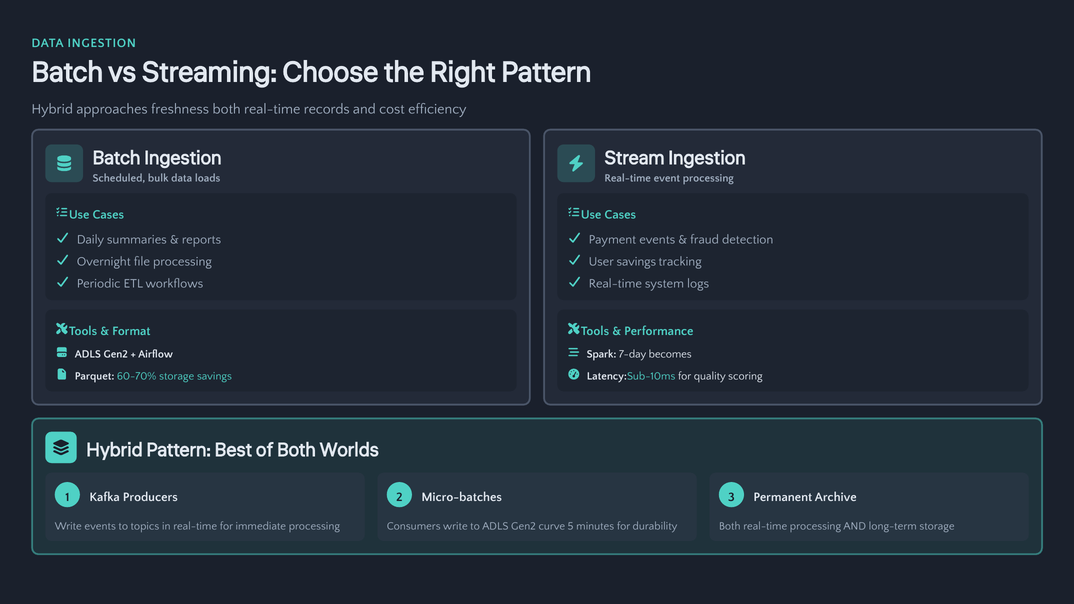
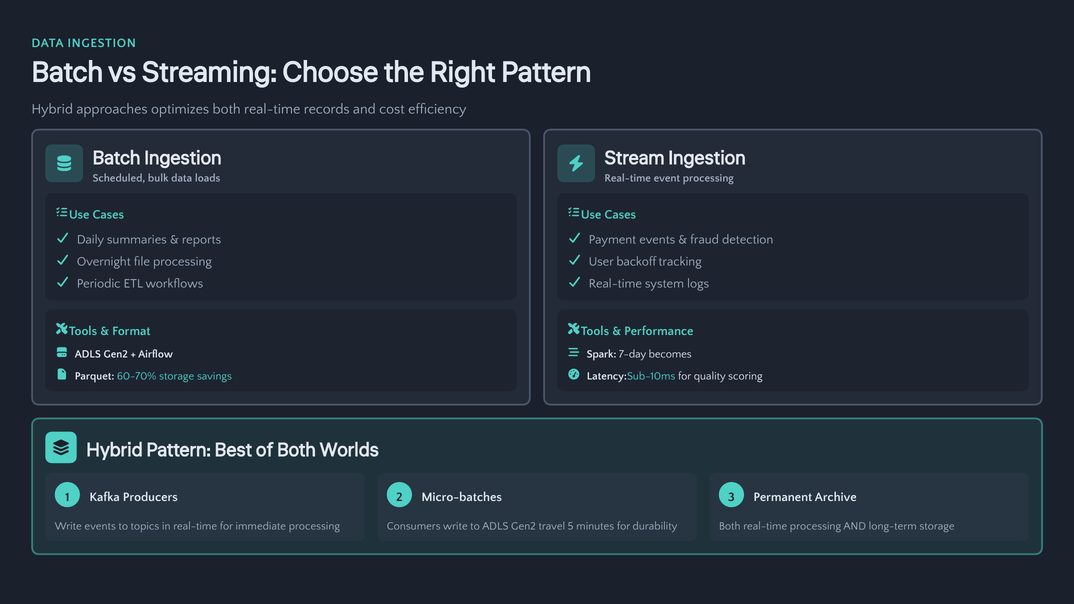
freshness: freshness -> optimizes (180, 109)
User savings: savings -> backoff (636, 262)
curve: curve -> travel (552, 526)
